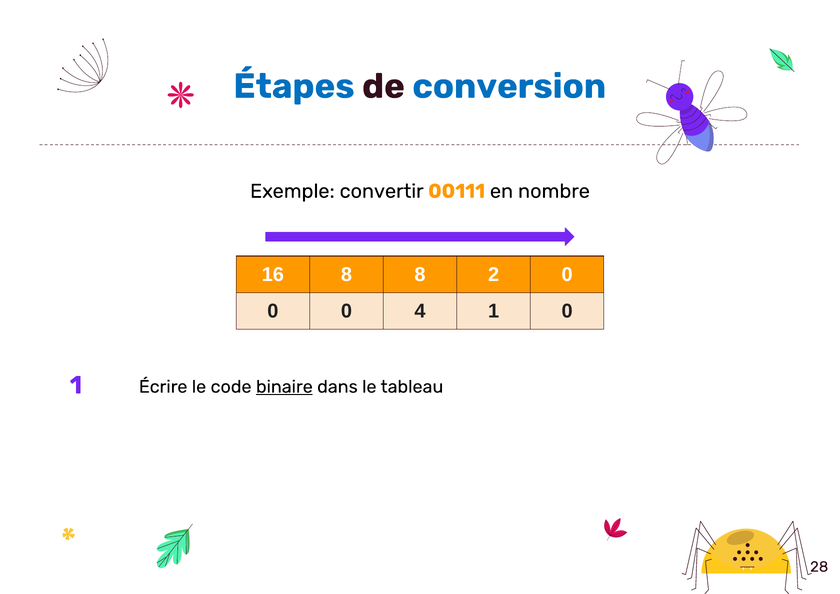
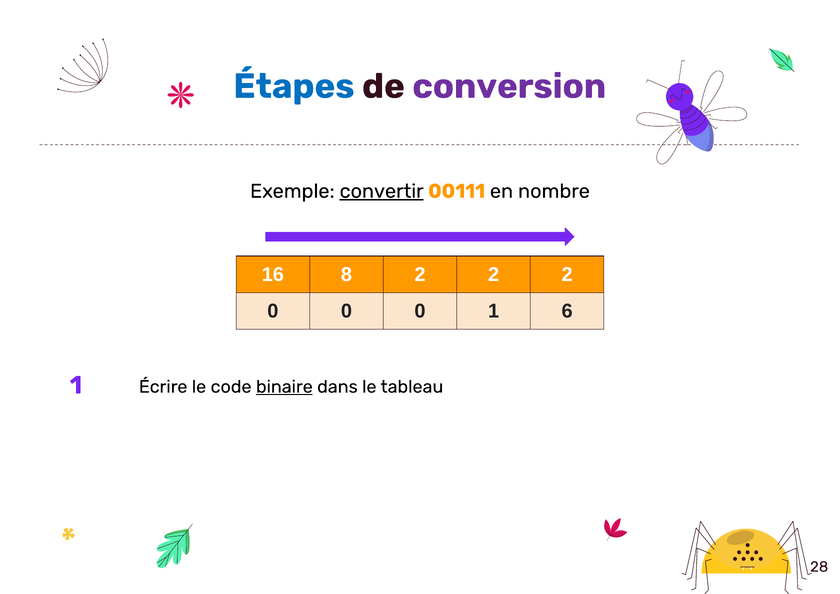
conversion colour: blue -> purple (509, 86)
convertir underline: none -> present (382, 191)
8 8: 8 -> 2 (420, 275)
0: 0 -> 2 (567, 275)
0 0 4: 4 -> 0 (420, 311)
1 0: 0 -> 6 (567, 311)
